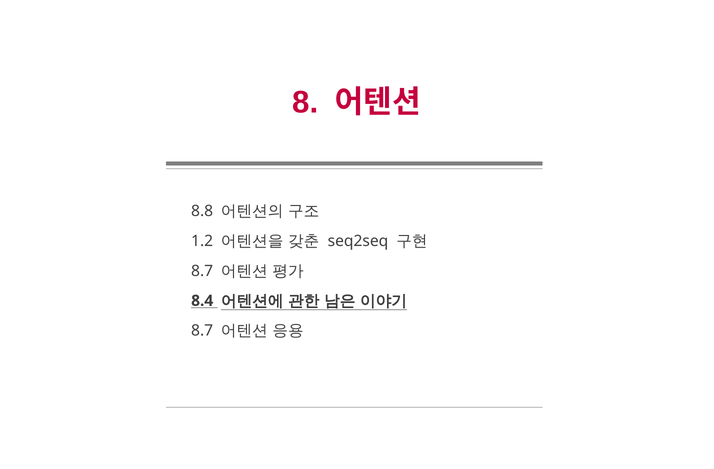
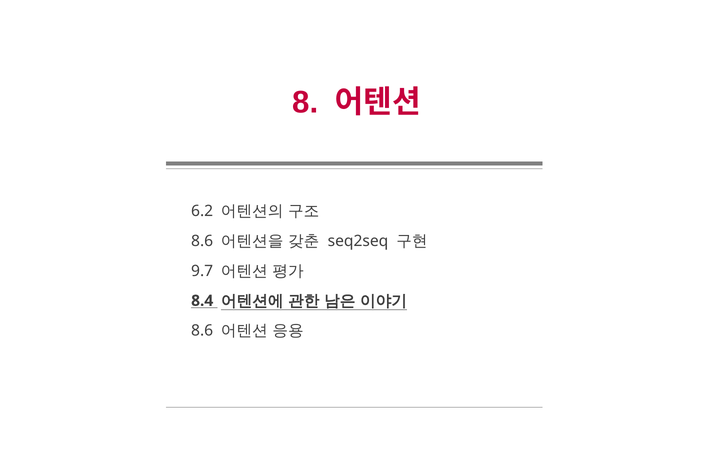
8.8: 8.8 -> 6.2 (202, 211)
1.2: 1.2 -> 8.6 (202, 241)
8.7: 8.7 -> 9.7 (202, 271)
8.7: 8.7 -> 8.6 (202, 331)
